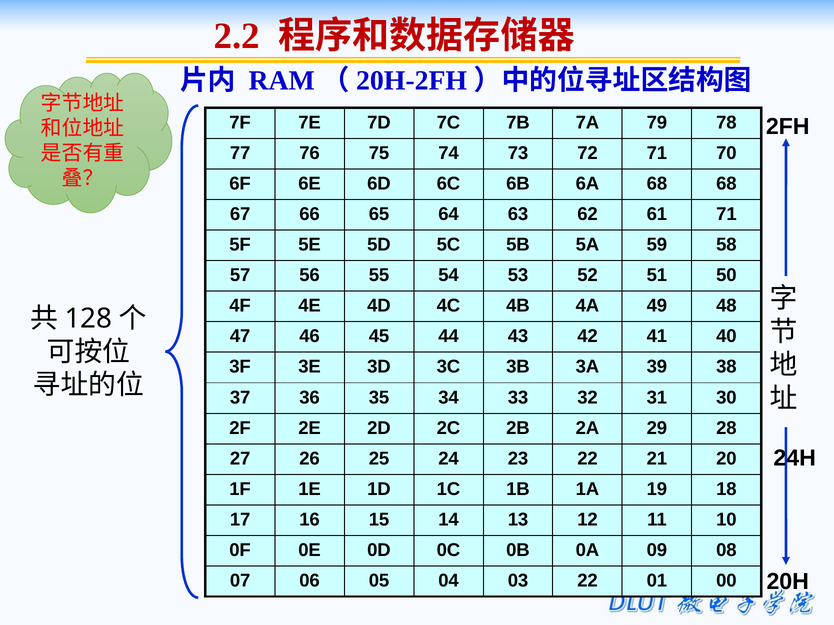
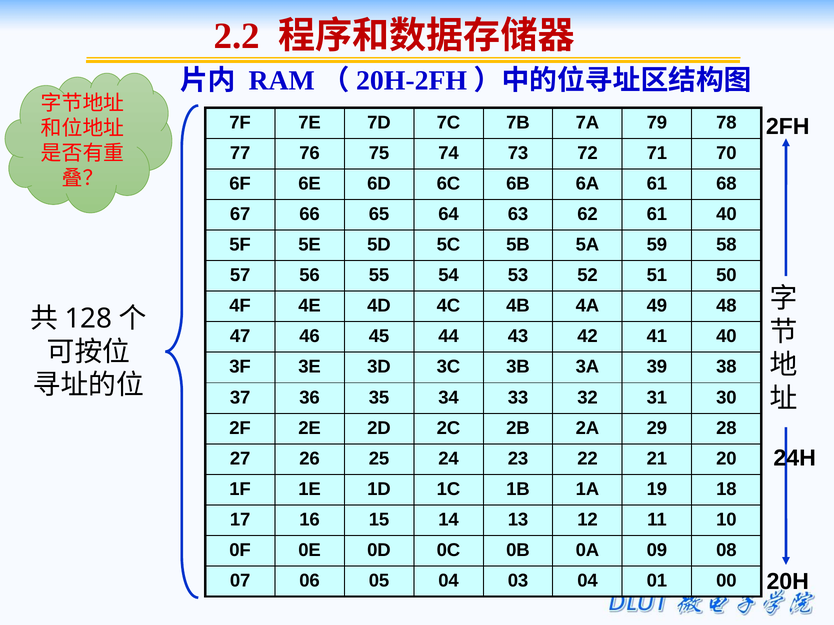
6A 68: 68 -> 61 (657, 184)
61 71: 71 -> 40 (726, 214)
03 22: 22 -> 04 (588, 581)
